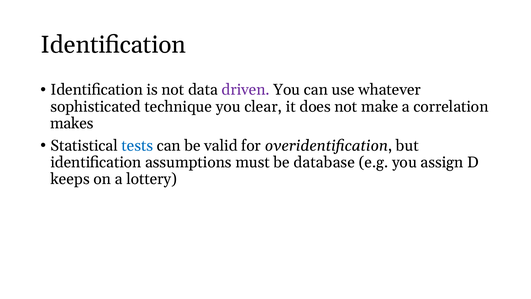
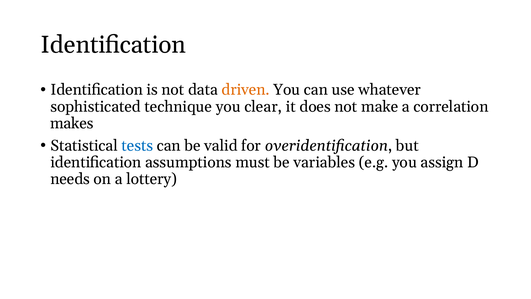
driven colour: purple -> orange (246, 90)
database: database -> variables (324, 162)
keeps: keeps -> needs (70, 179)
